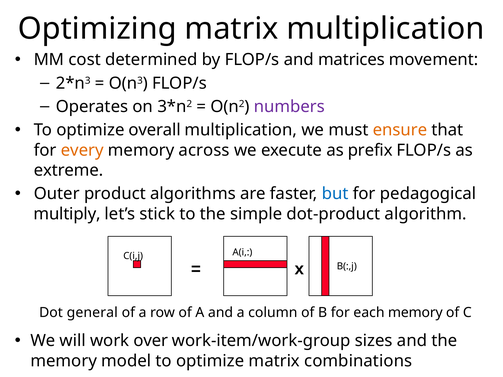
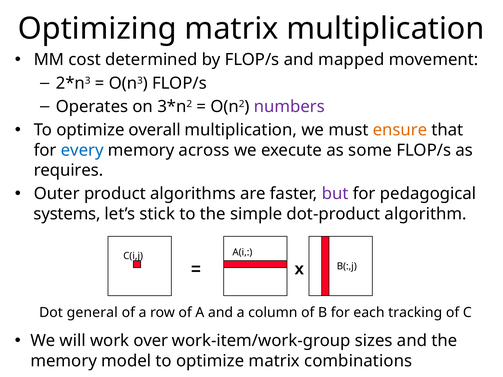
matrices: matrices -> mapped (351, 60)
every colour: orange -> blue (82, 150)
prefix: prefix -> some (370, 150)
extreme: extreme -> requires (69, 170)
but colour: blue -> purple (335, 194)
multiply: multiply -> systems (67, 214)
each memory: memory -> tracking (415, 313)
